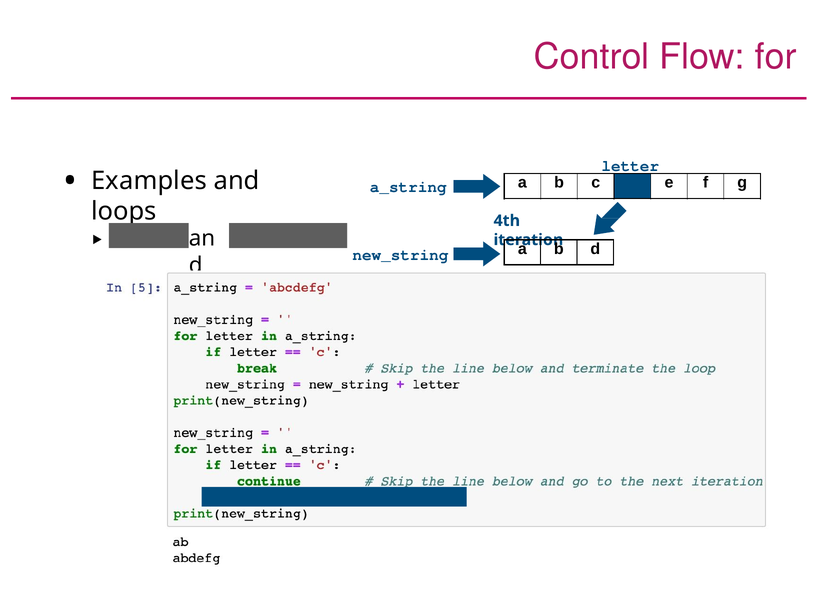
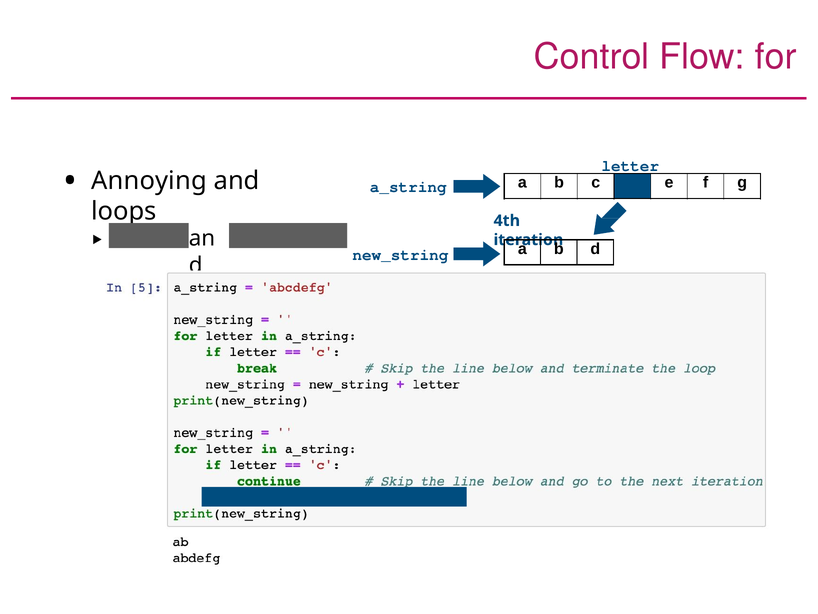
Examples: Examples -> Annoying (149, 181)
